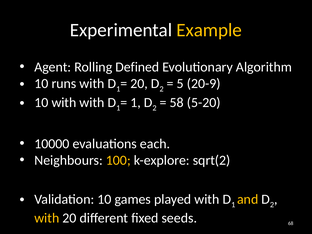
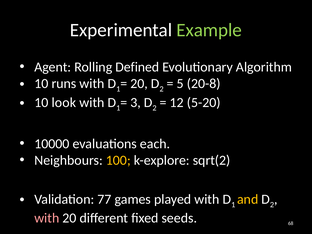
Example colour: yellow -> light green (209, 30)
20-9: 20-9 -> 20-8 (204, 84)
10 with: with -> look (64, 103)
1: 1 -> 3 (136, 103)
58: 58 -> 12 (177, 103)
Validation 10: 10 -> 77 (104, 199)
with colour: yellow -> pink (47, 218)
